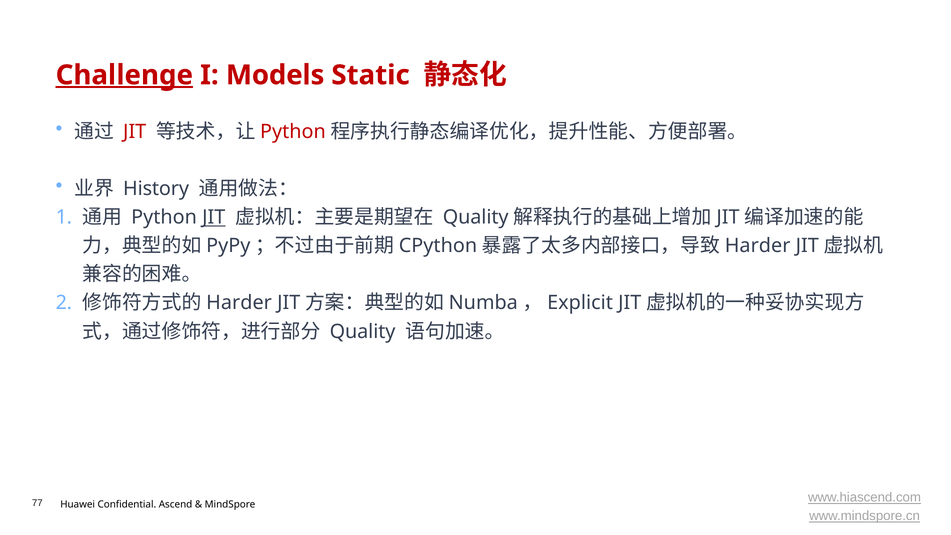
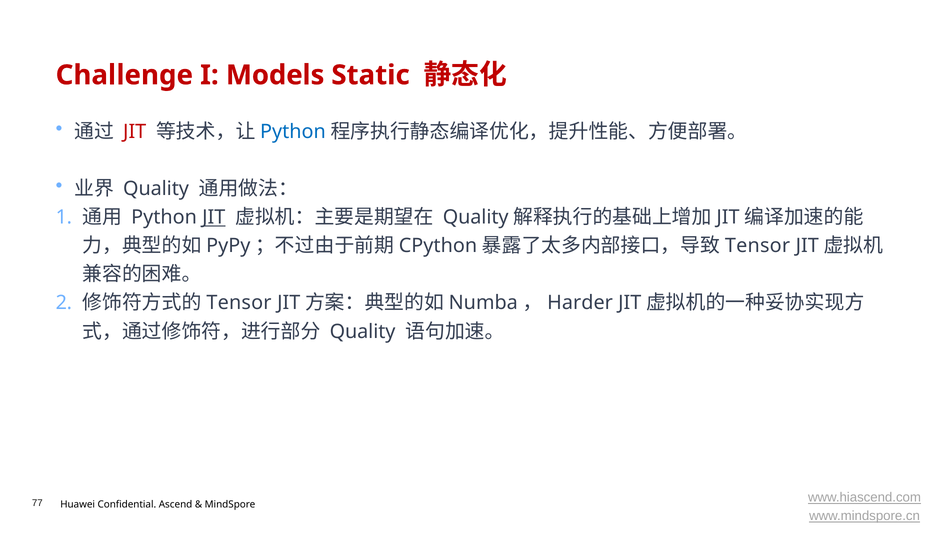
Challenge underline: present -> none (124, 75)
Python colour: red -> blue (293, 132)
History: History -> Quality (156, 189)
Harder: Harder -> Tensor (758, 246)
Harder: Harder -> Tensor (239, 303)
Explicit: Explicit -> Harder (580, 303)
